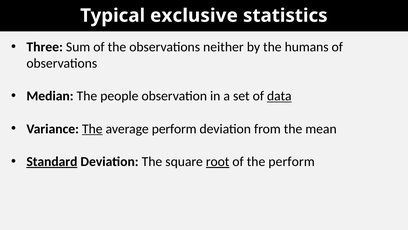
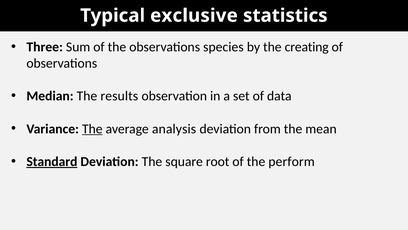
neither: neither -> species (223, 47)
humans: humans -> creating (307, 47)
people: people -> results (119, 96)
data underline: present -> none (279, 96)
average perform: perform -> analysis (174, 129)
root underline: present -> none (218, 161)
